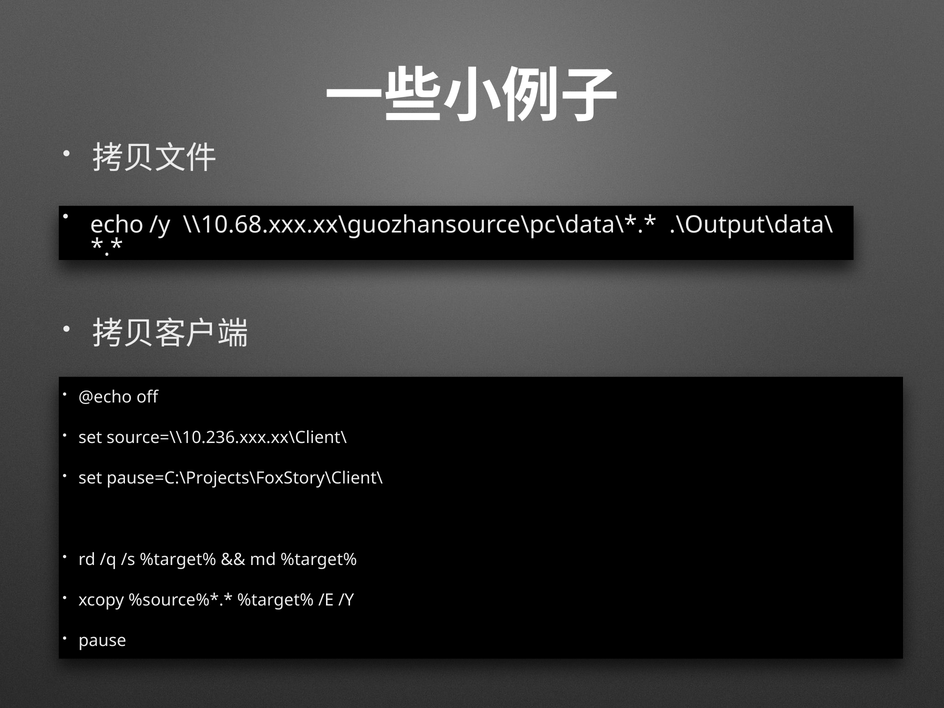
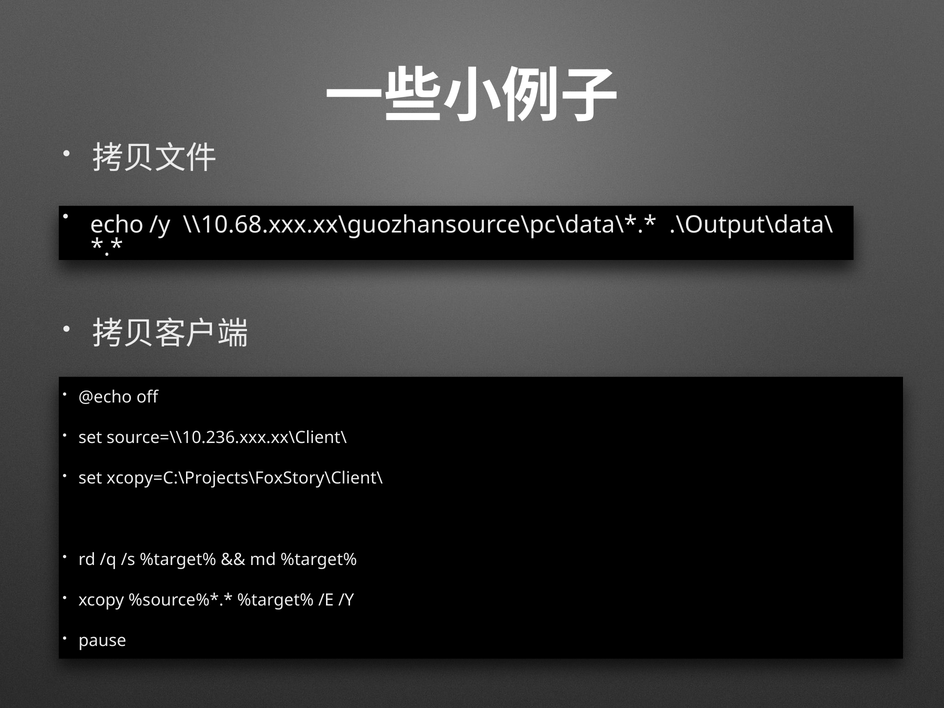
pause=C:\Projects\FoxStory\Client\: pause=C:\Projects\FoxStory\Client\ -> xcopy=C:\Projects\FoxStory\Client\ (245, 478)
